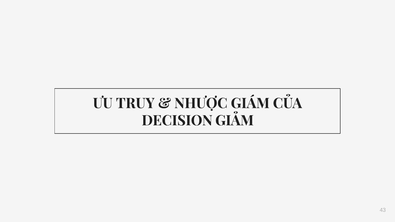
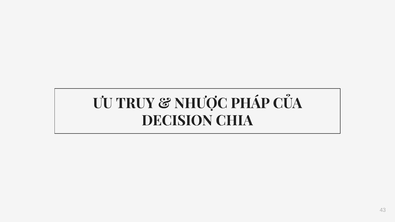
GIÁM: GIÁM -> PHÁP (250, 103)
GIẢM: GIẢM -> CHIA (234, 121)
